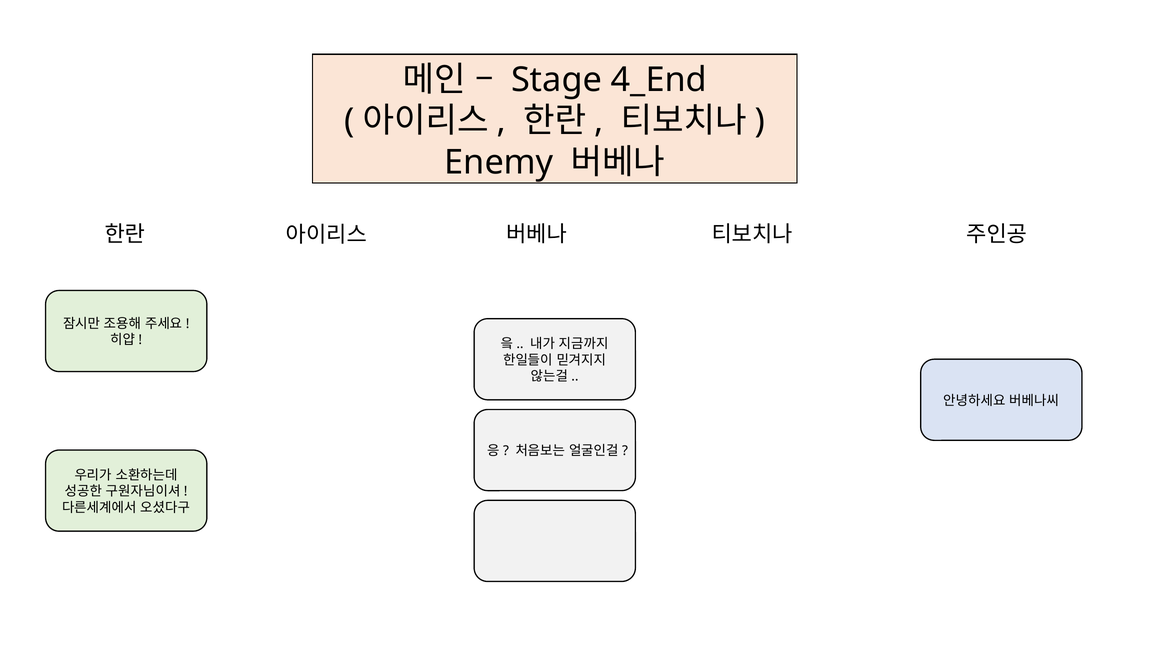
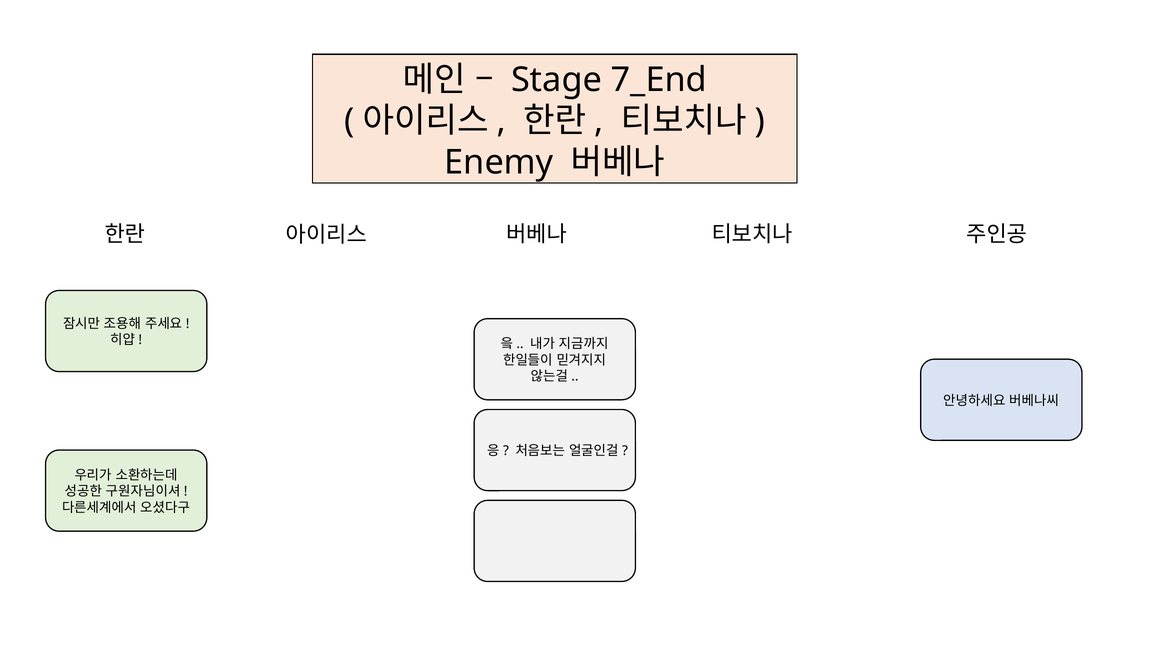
4_End: 4_End -> 7_End (659, 80)
